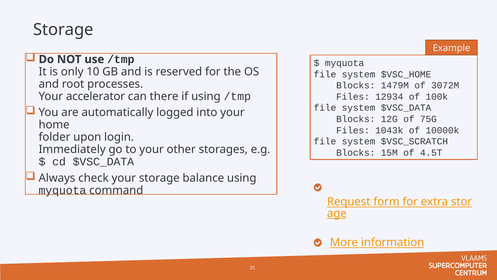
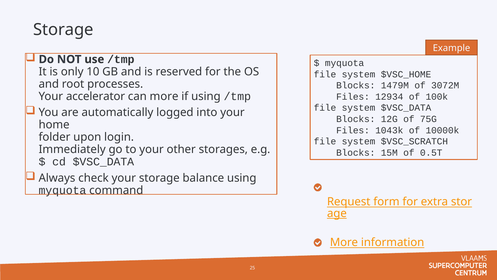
can there: there -> more (164, 96)
4.5T: 4.5T -> 0.5T (431, 152)
